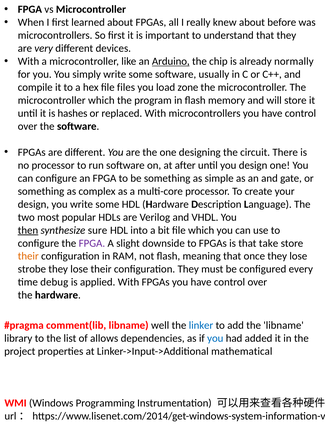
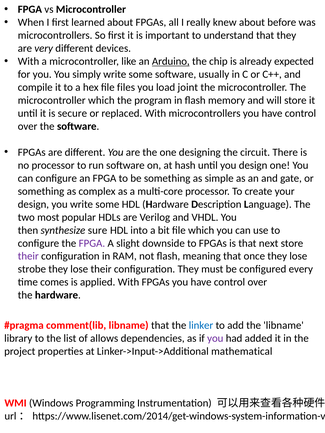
normally: normally -> expected (294, 61)
zone: zone -> joint (188, 87)
hashes: hashes -> secure (72, 113)
after: after -> hash (185, 165)
then underline: present -> none (28, 230)
take: take -> next (269, 243)
their colour: orange -> purple (28, 256)
debug: debug -> comes (54, 282)
libname well: well -> that (160, 326)
you colour: blue -> purple (215, 339)
